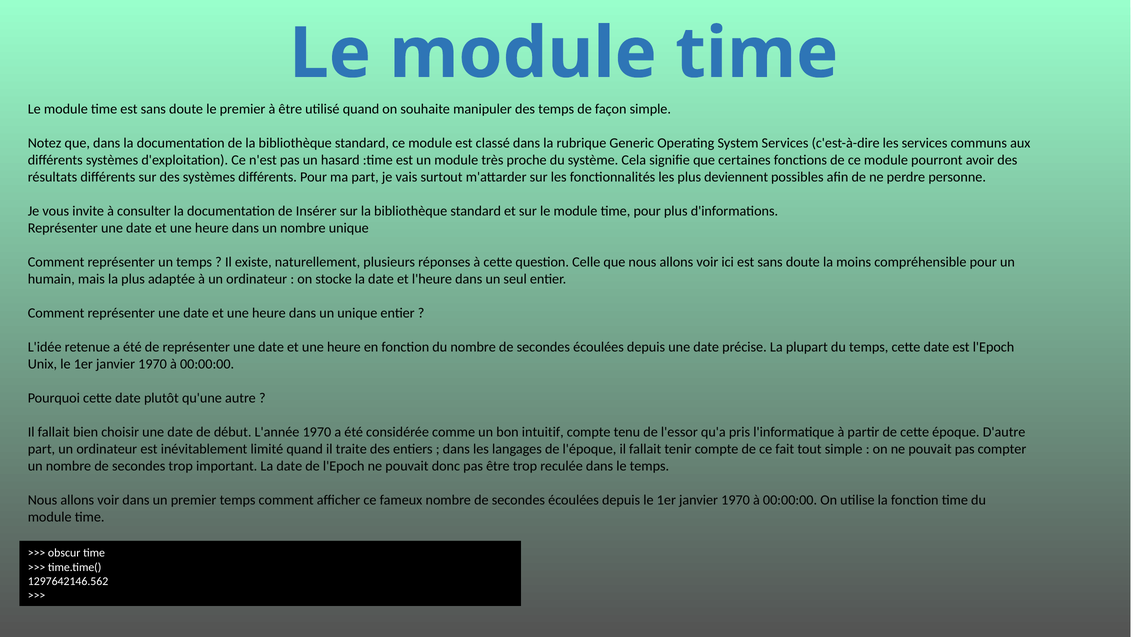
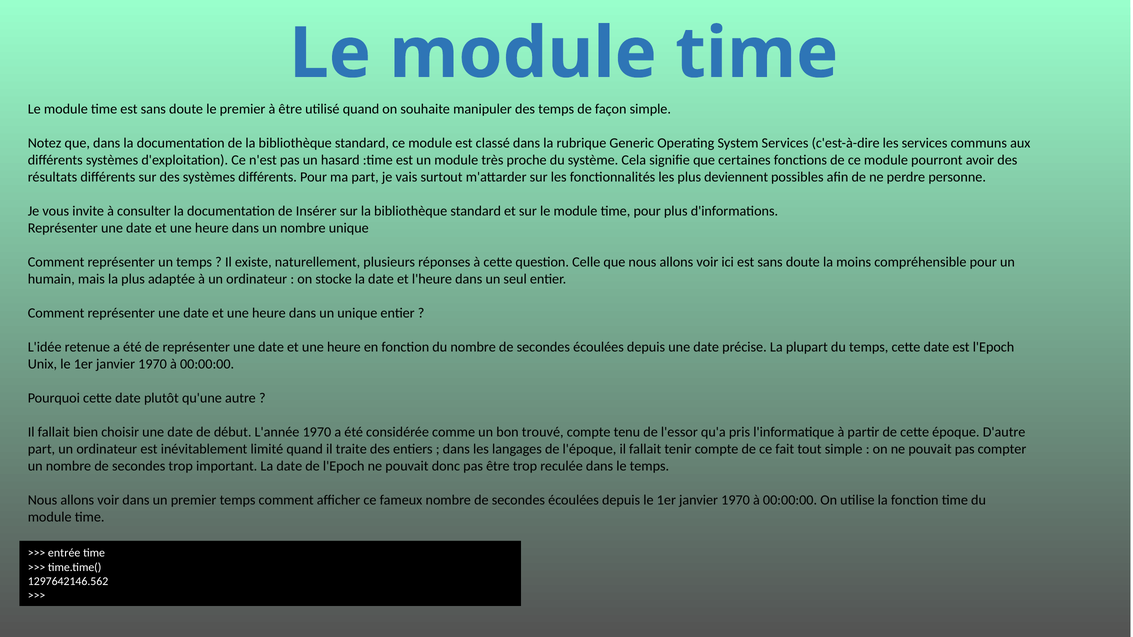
intuitif: intuitif -> trouvé (543, 432)
obscur: obscur -> entrée (64, 553)
